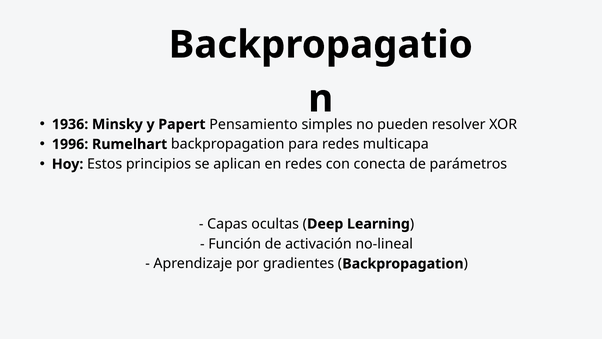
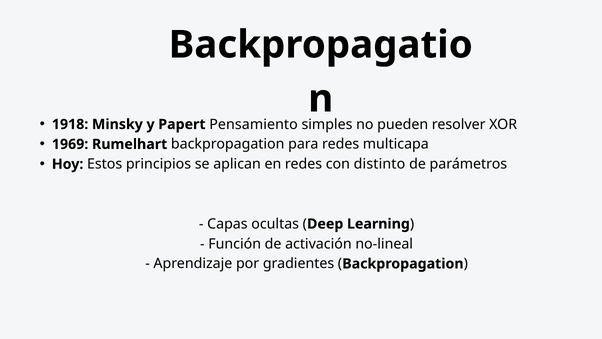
1936: 1936 -> 1918 (70, 124)
1996: 1996 -> 1969 (70, 144)
conecta: conecta -> distinto (379, 164)
